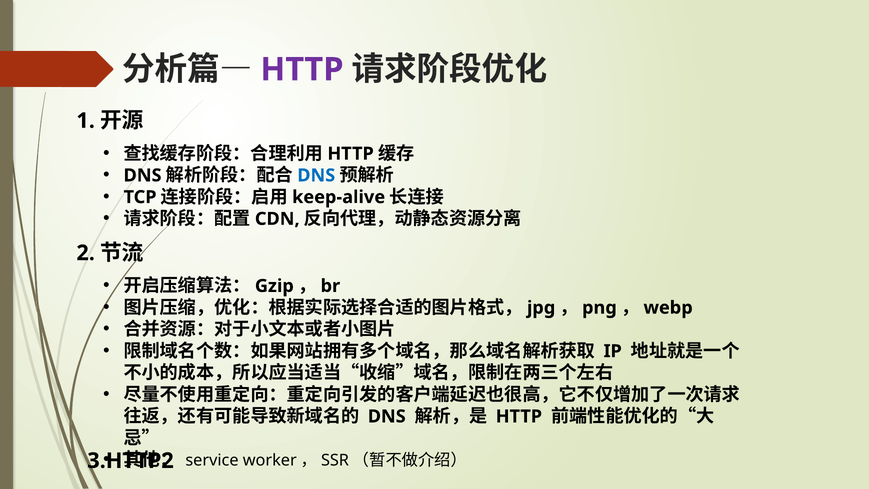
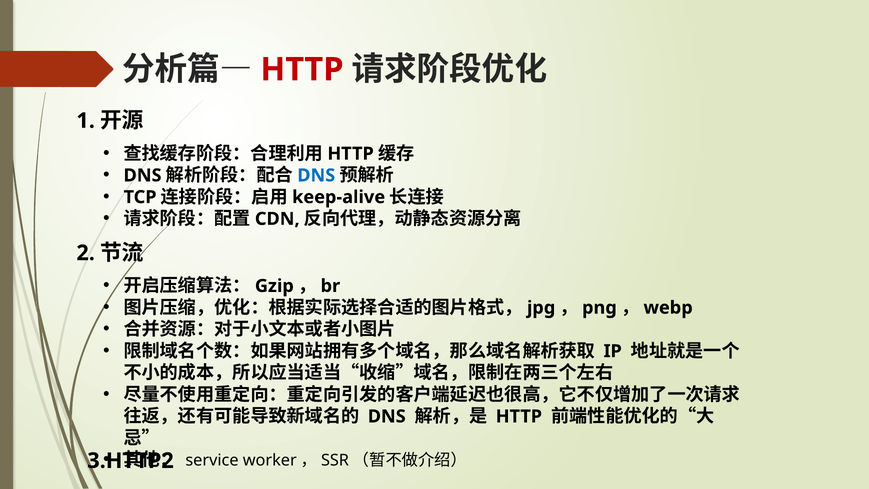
HTTP colour: purple -> red (302, 70)
